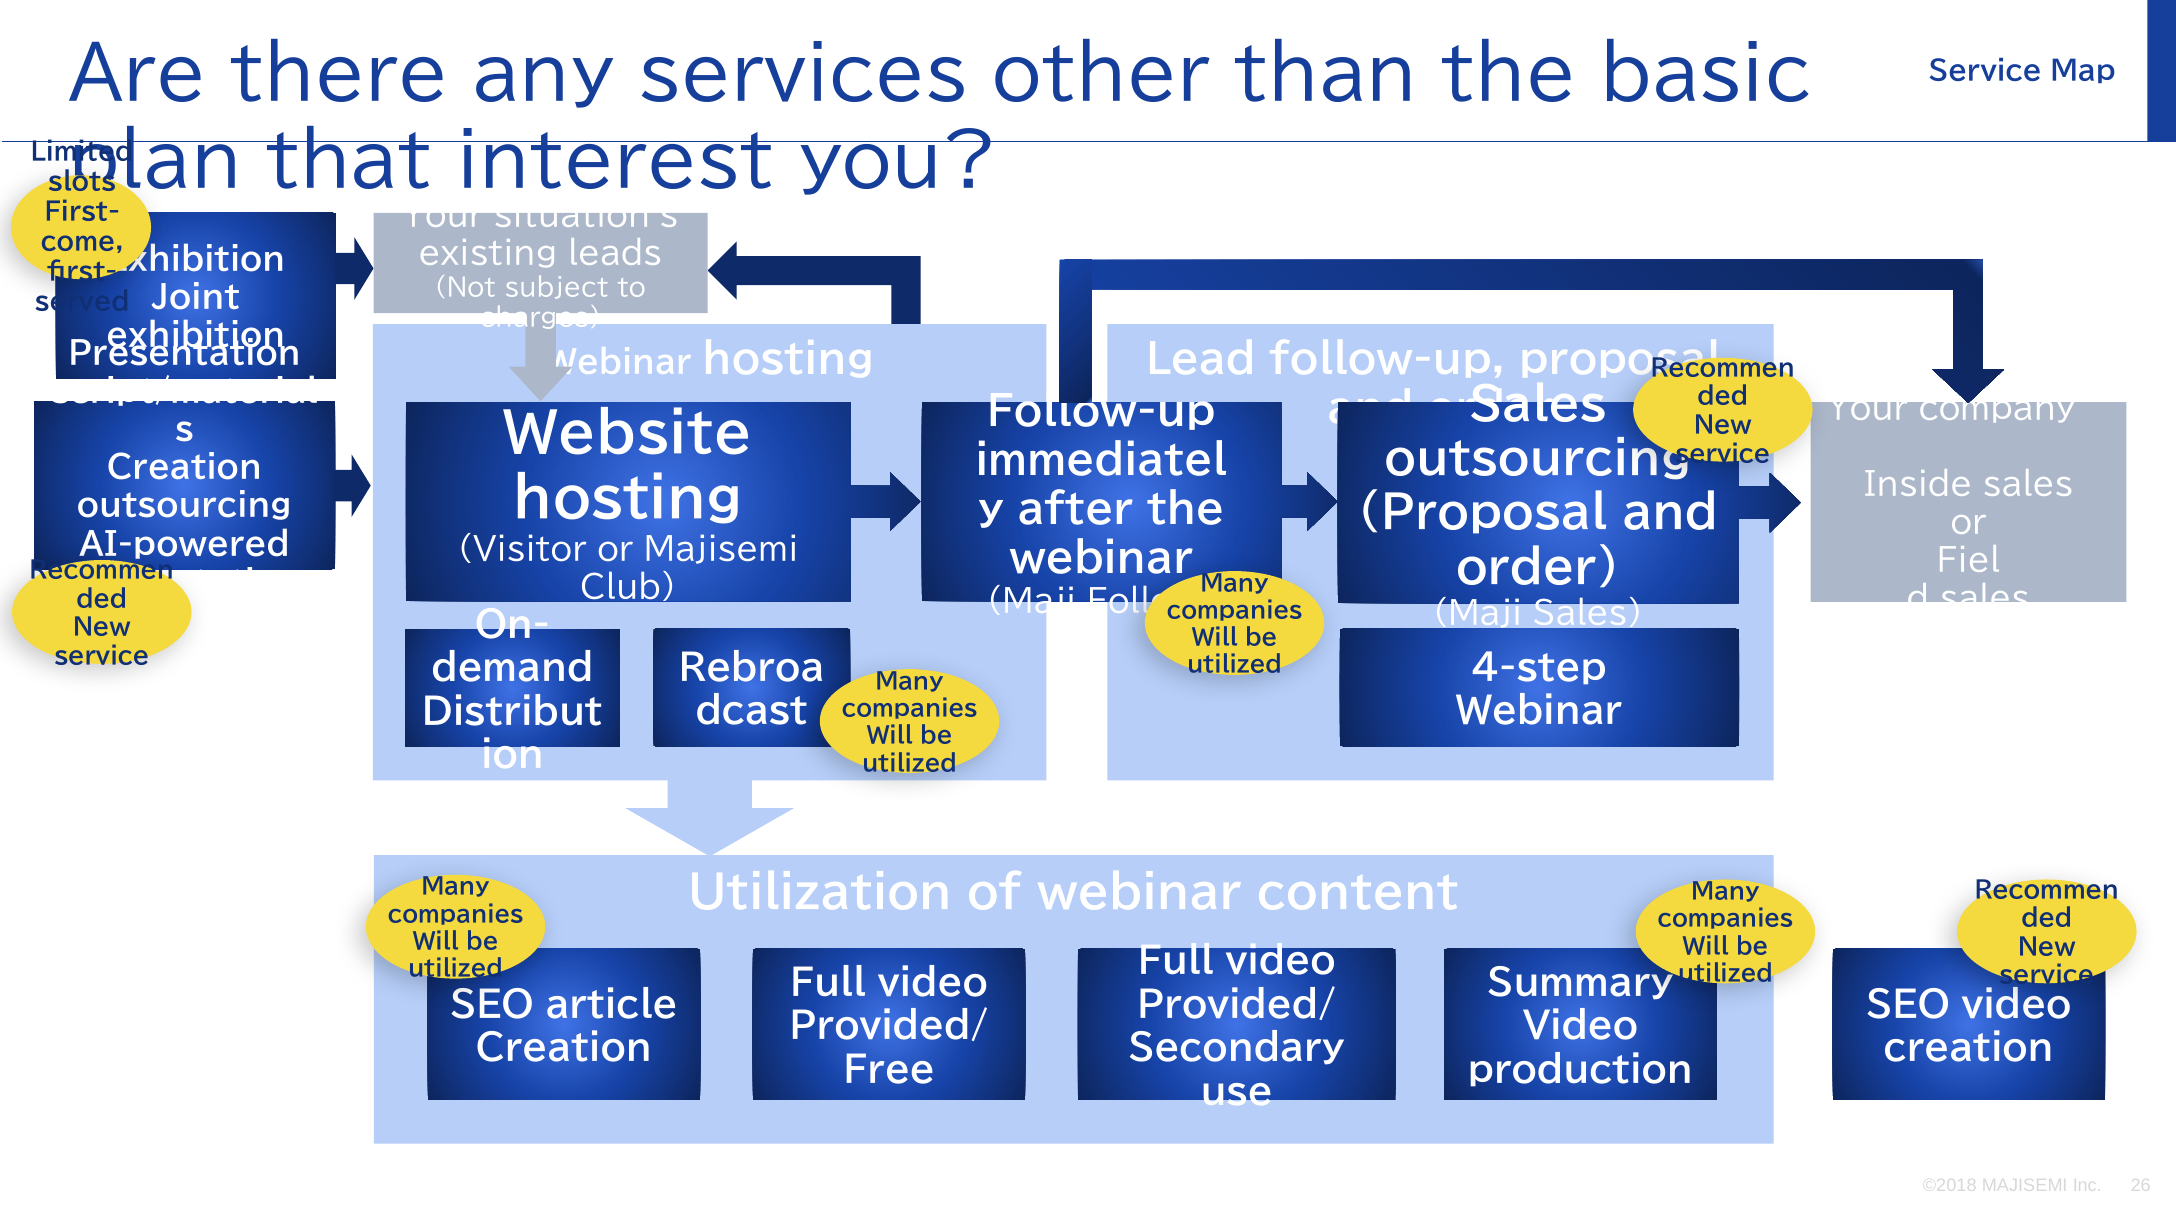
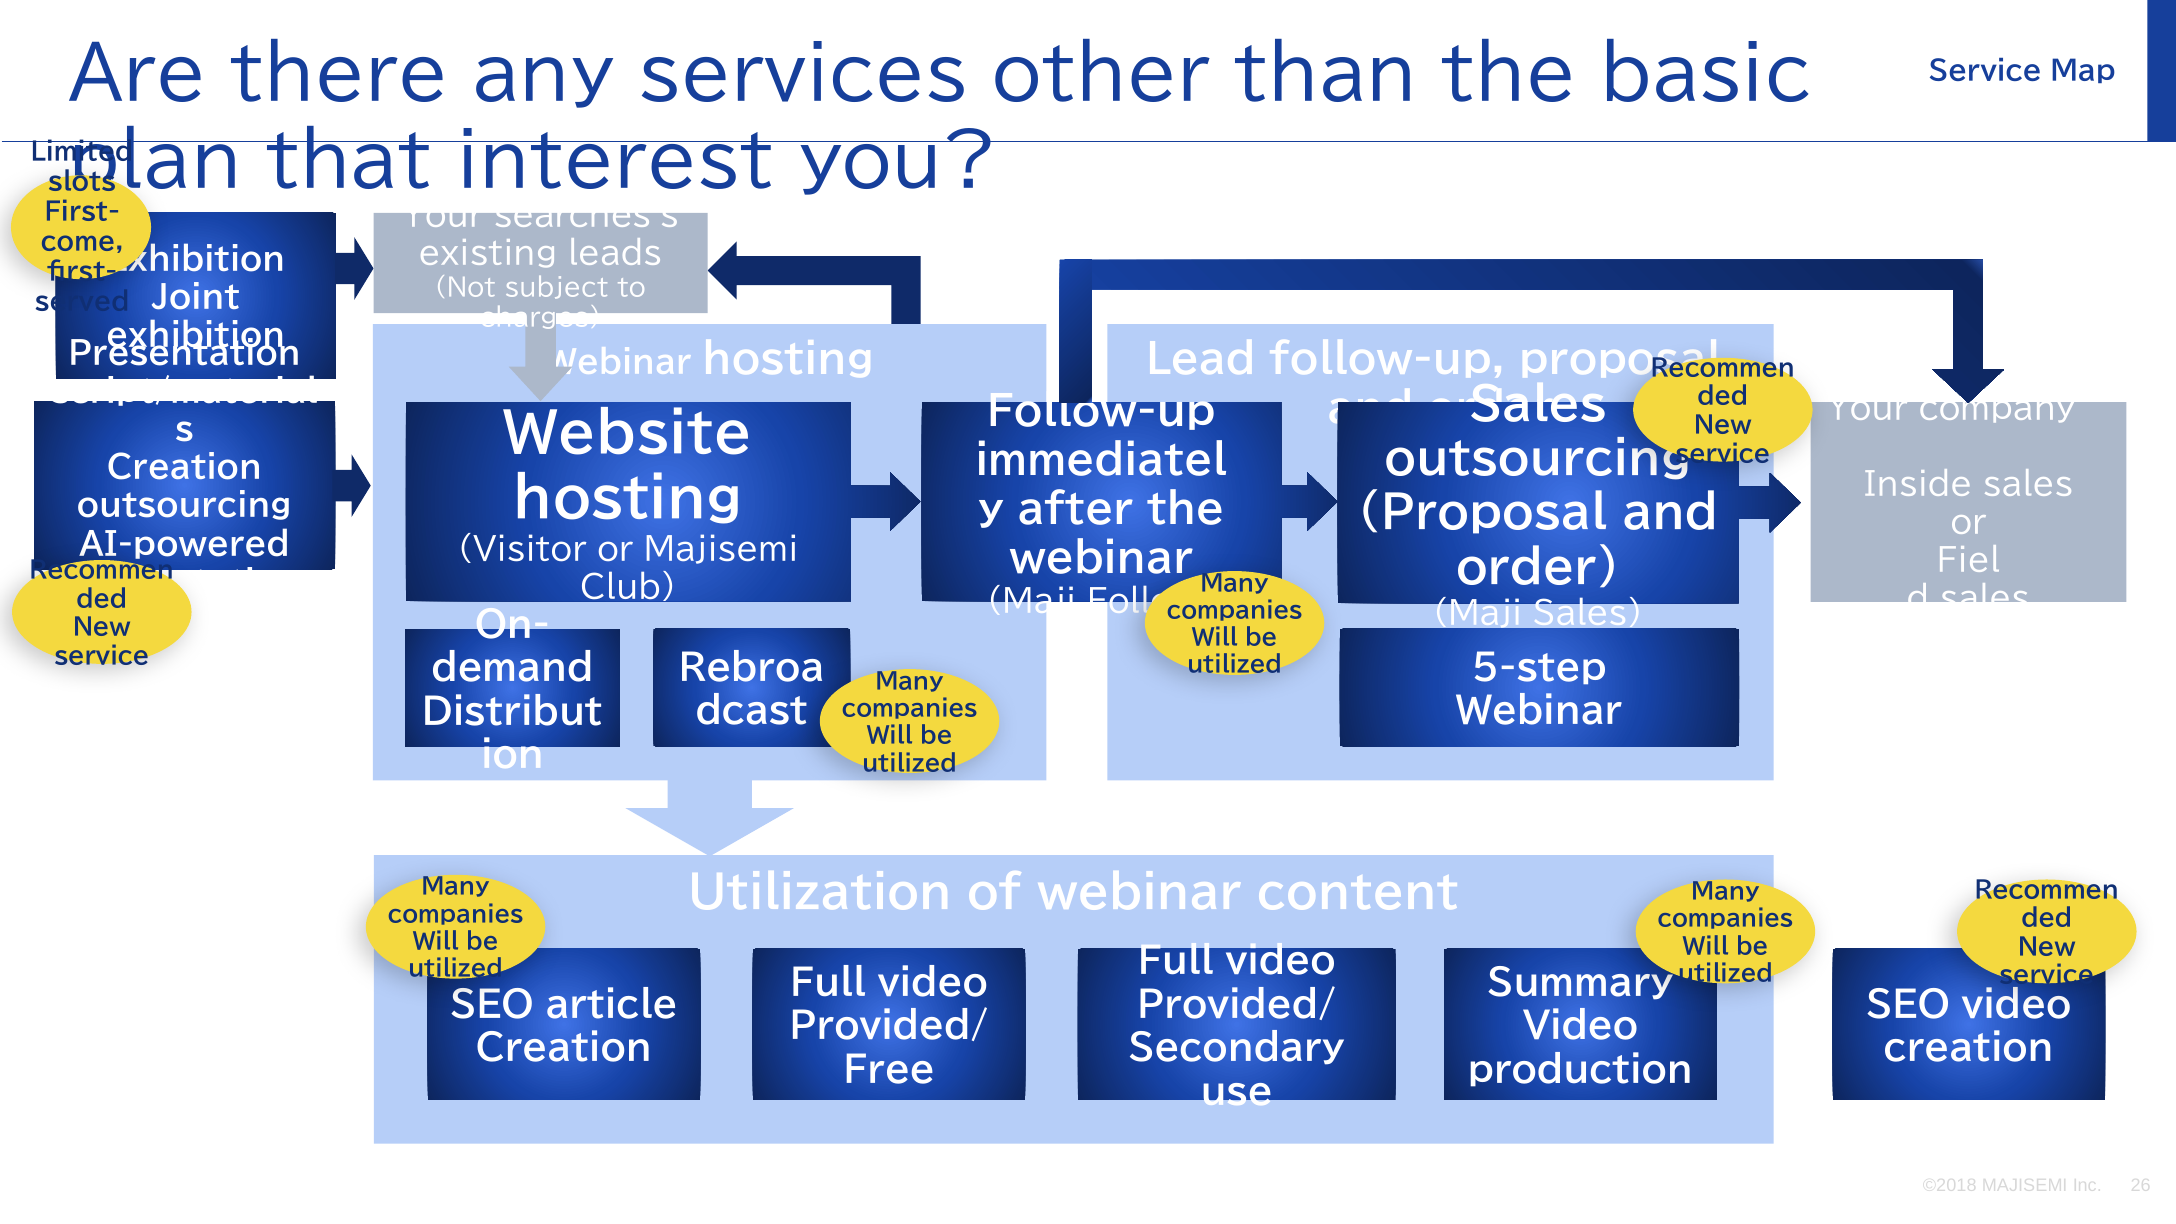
situation's: situation's -> searches's (586, 216)
4-step: 4-step -> 5-step (1539, 668)
